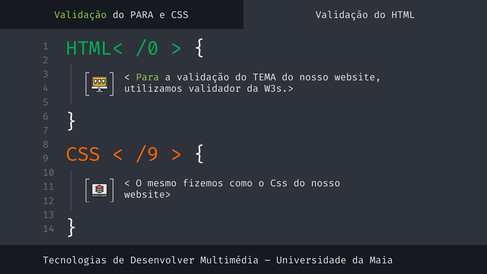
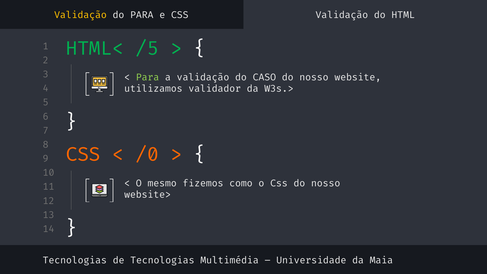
Validação colour: light green -> yellow (80, 15)
/0: /0 -> /5 (147, 49)
TEMA: TEMA -> CASO (264, 77)
/9: /9 -> /0 (147, 155)
de Desenvolver: Desenvolver -> Tecnologias (162, 260)
